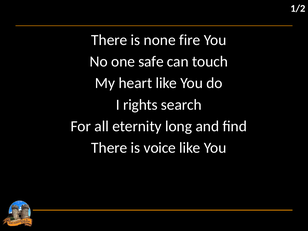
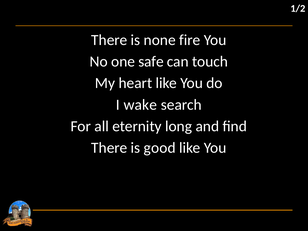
rights: rights -> wake (140, 105)
voice: voice -> good (160, 148)
